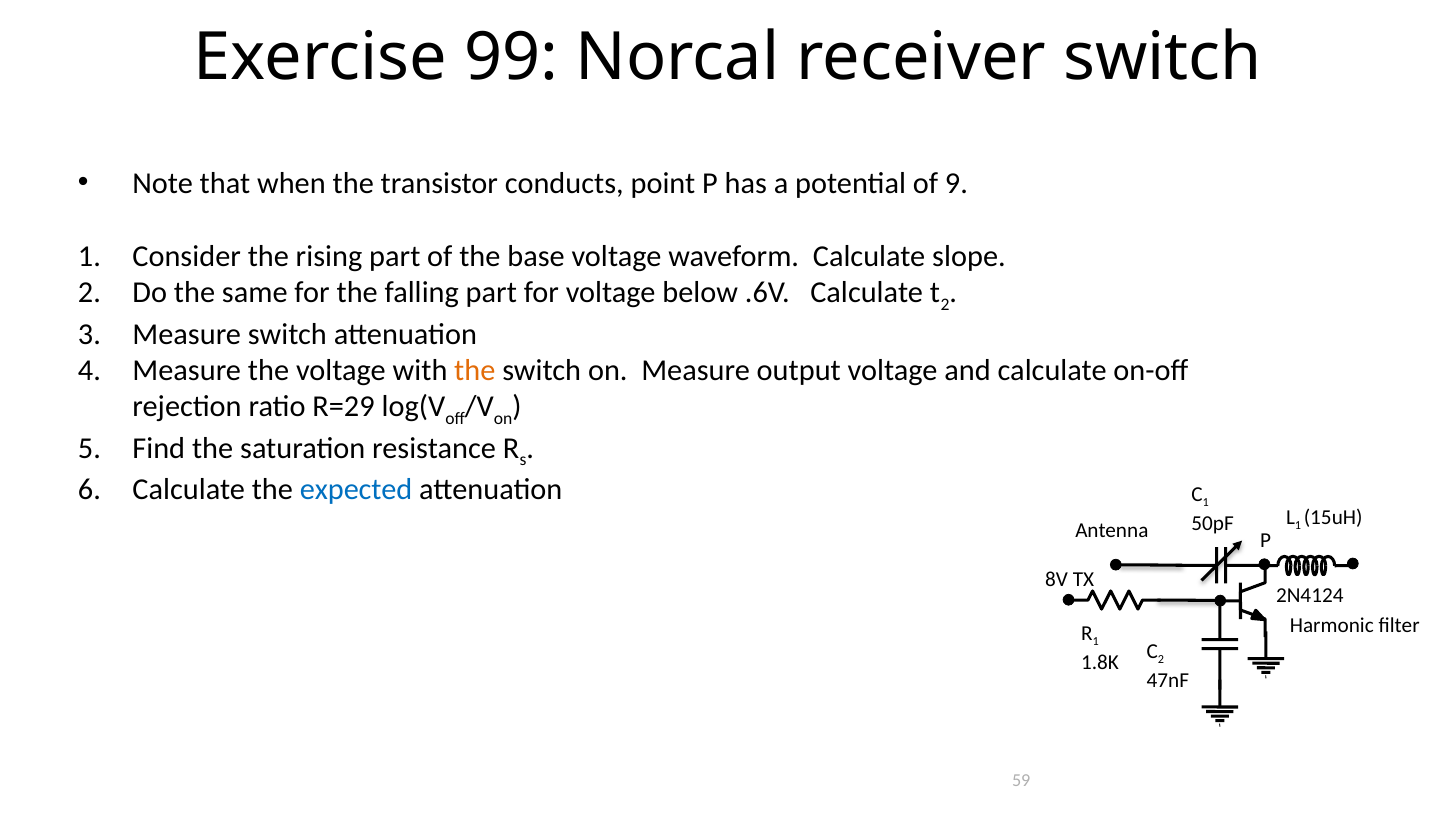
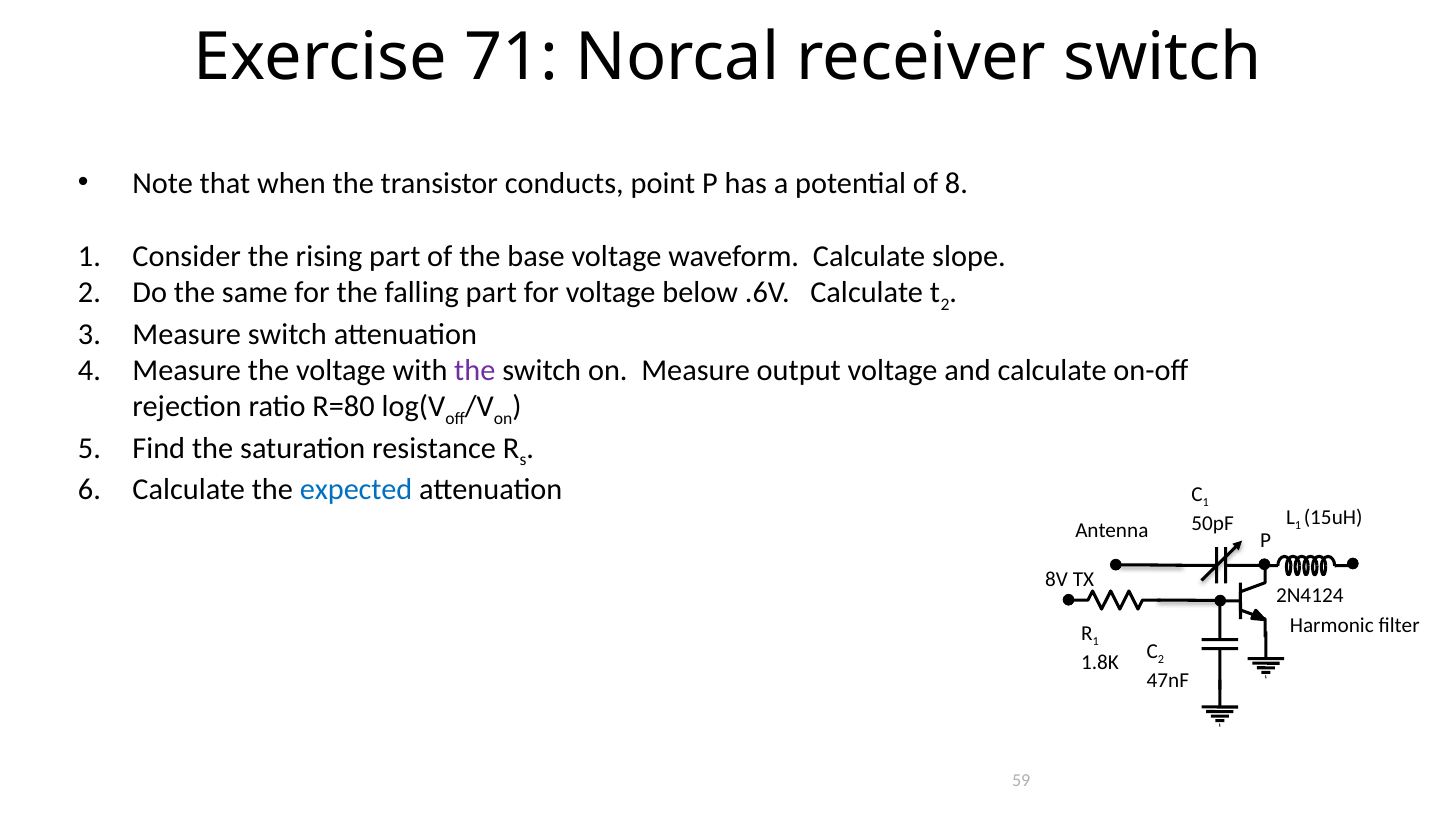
99: 99 -> 71 (511, 57)
9: 9 -> 8 (956, 184)
the colour: orange -> purple (475, 370)
R=29: R=29 -> R=80 (344, 407)
